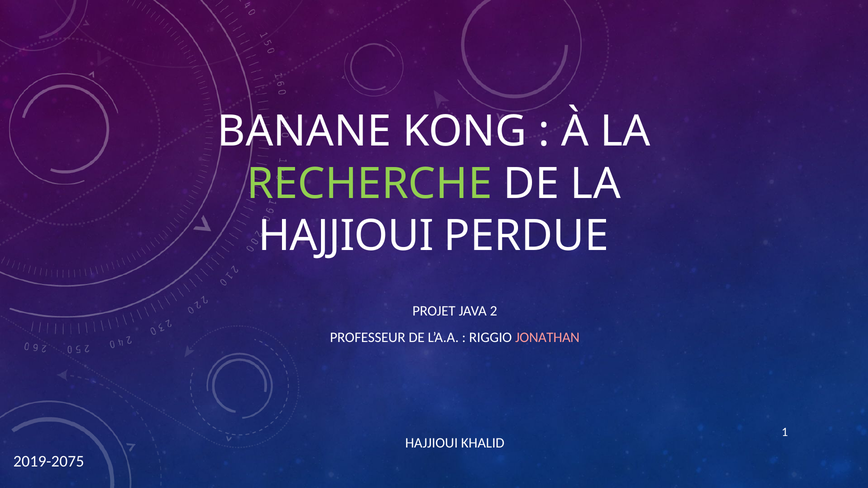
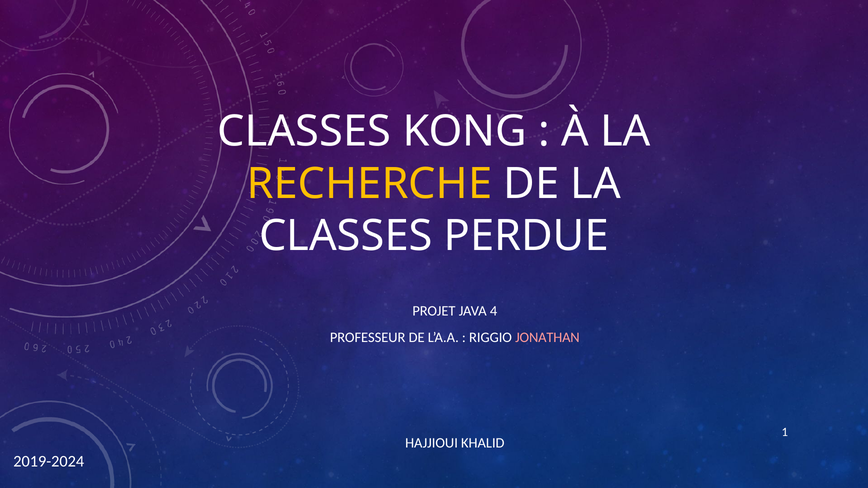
BANANE: BANANE -> CLASSES (304, 132)
RECHERCHE colour: light green -> yellow (369, 184)
HAJJIOUI: HAJJIOUI -> CLASSES (346, 236)
2: 2 -> 4 (494, 311)
2019-2075: 2019-2075 -> 2019-2024 (49, 461)
